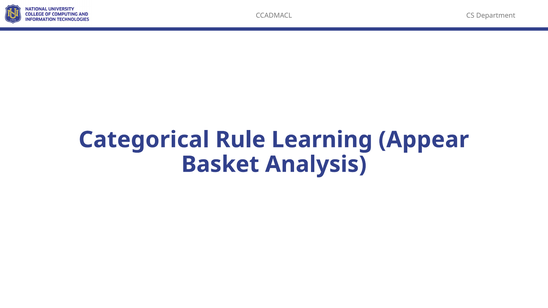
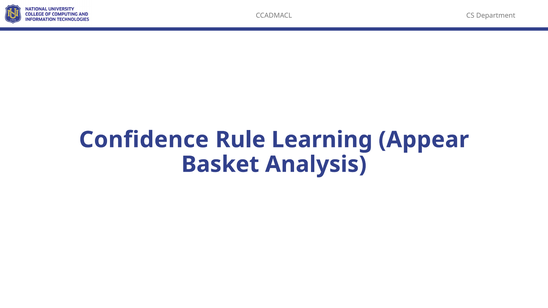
Categorical: Categorical -> Confidence (144, 140)
